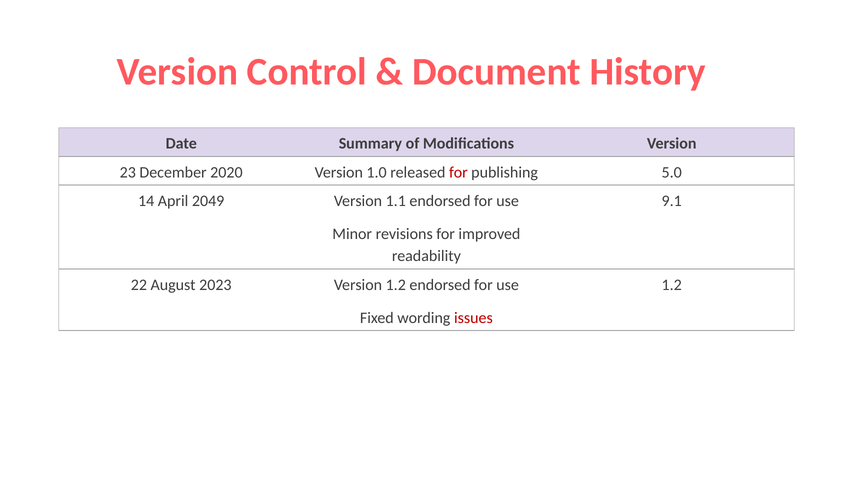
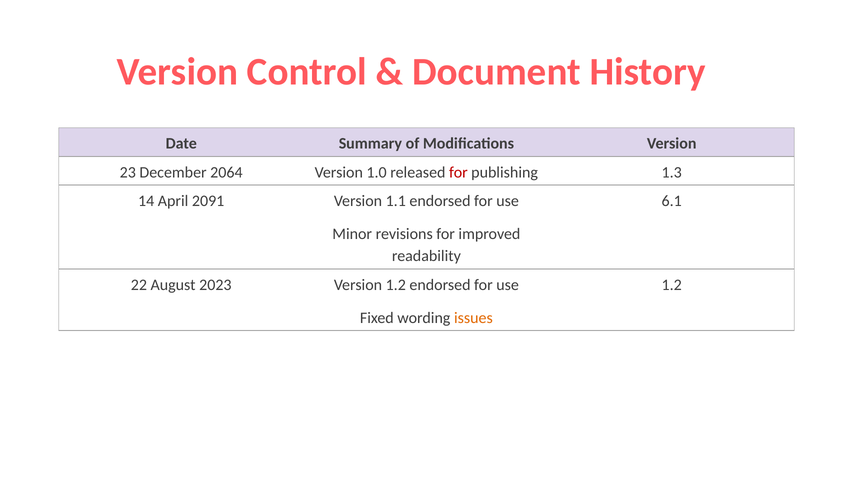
2020: 2020 -> 2064 (226, 172)
5.0: 5.0 -> 1.3 (672, 172)
2049: 2049 -> 2091 (208, 201)
9.1: 9.1 -> 6.1 (672, 201)
issues colour: red -> orange (473, 318)
